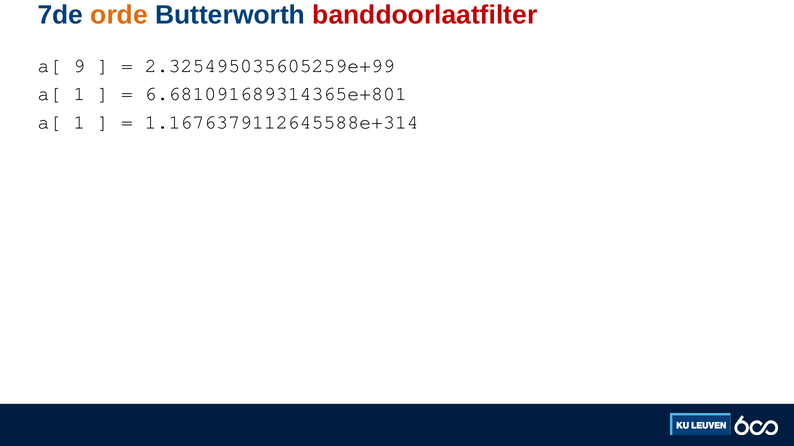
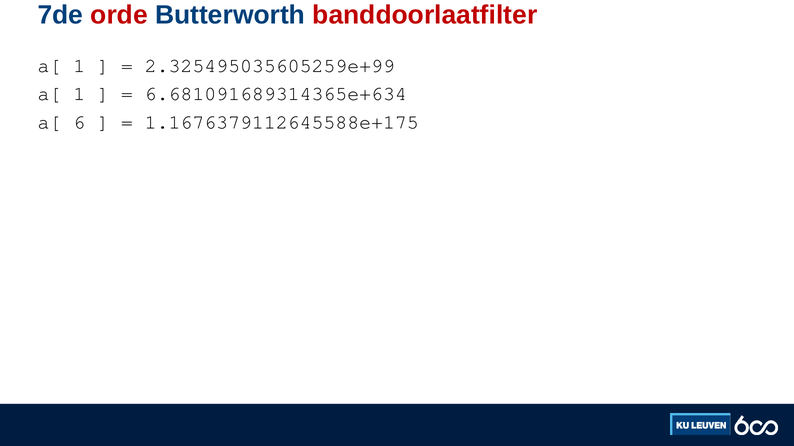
orde colour: orange -> red (119, 15)
9: 9 -> 1 (79, 66)
6.681091689314365e+801: 6.681091689314365e+801 -> 6.681091689314365e+634 (276, 94)
1: 1 -> 6 (79, 122)
1.1676379112645588e+314: 1.1676379112645588e+314 -> 1.1676379112645588e+175 (282, 122)
